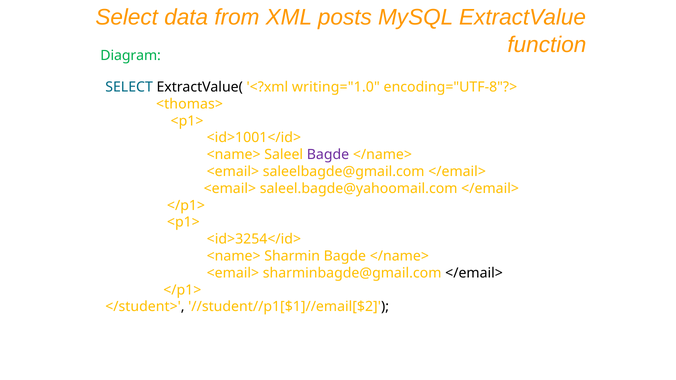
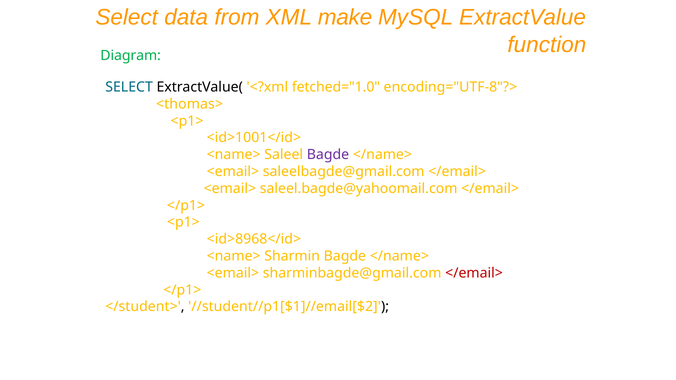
posts: posts -> make (345, 18)
writing="1.0: writing="1.0 -> fetched="1.0 (336, 87)
<id>3254</id>: <id>3254</id> -> <id>8968</id> (254, 239)
</email> colour: black -> red (474, 273)
